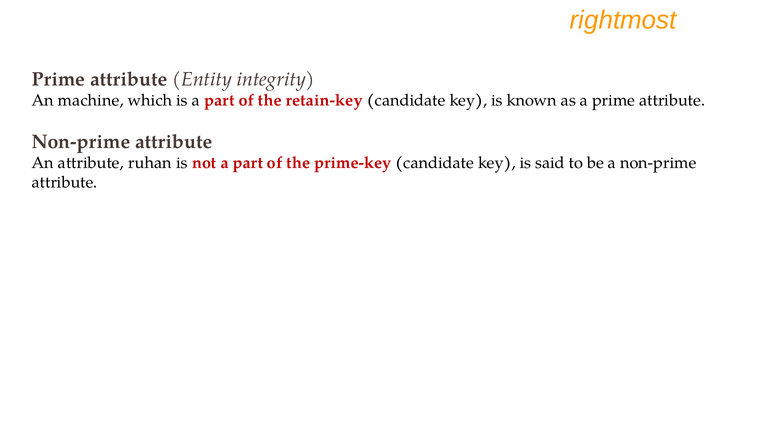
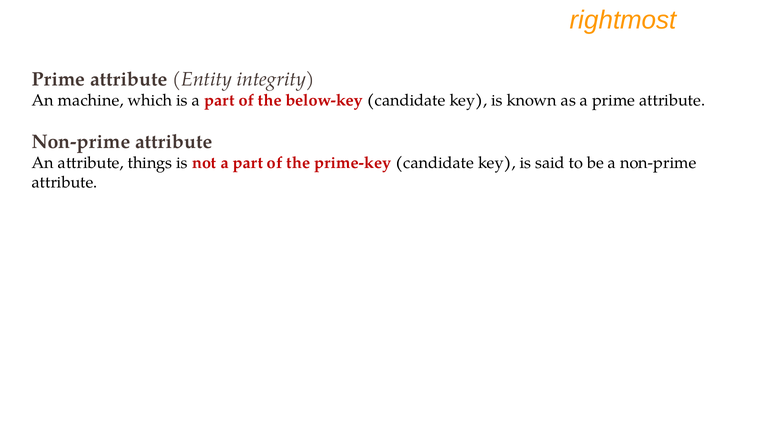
retain-key: retain-key -> below-key (324, 101)
ruhan: ruhan -> things (150, 163)
